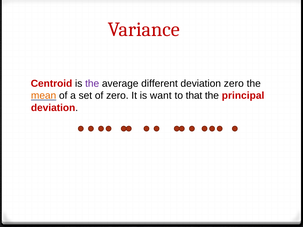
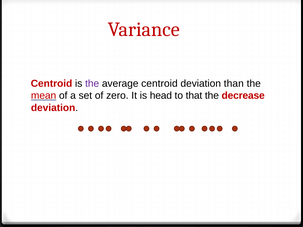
average different: different -> centroid (159, 84)
deviation zero: zero -> than (234, 84)
mean colour: orange -> red (44, 96)
want: want -> head (161, 96)
principal: principal -> decrease (243, 96)
